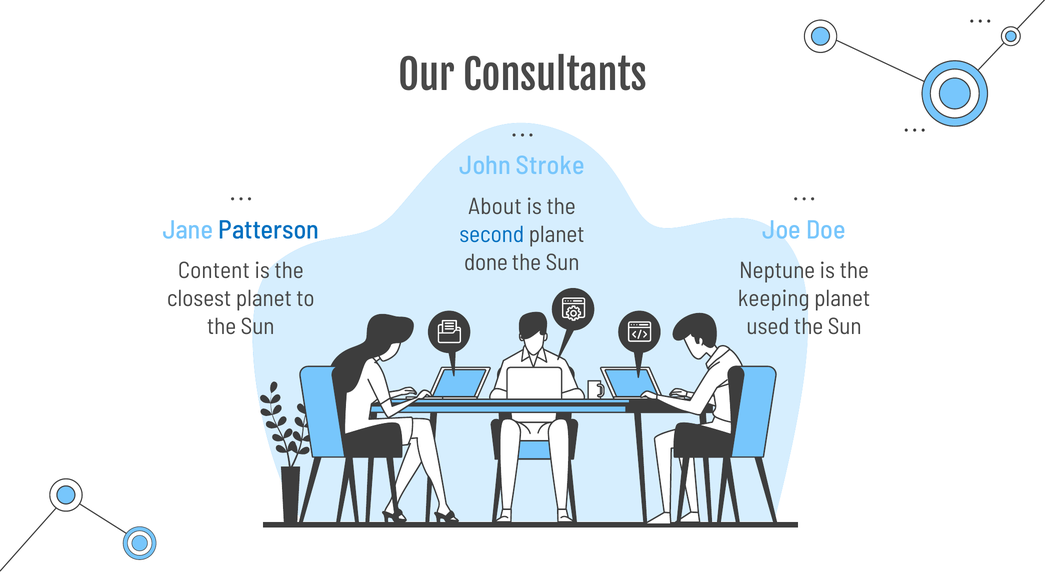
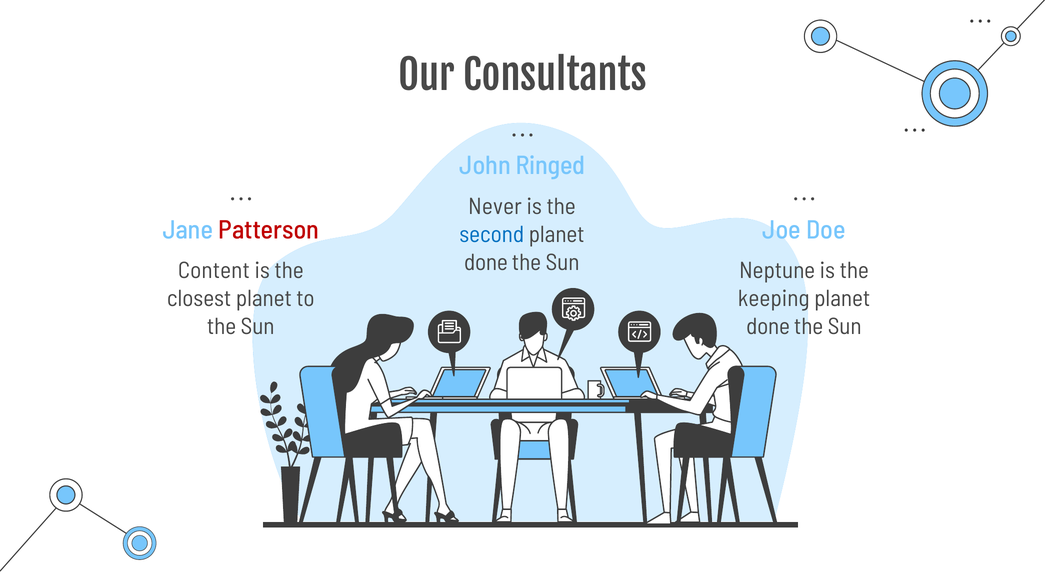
Stroke: Stroke -> Ringed (550, 165)
About: About -> Never (495, 207)
Patterson colour: blue -> red (269, 230)
used: used -> done (768, 326)
